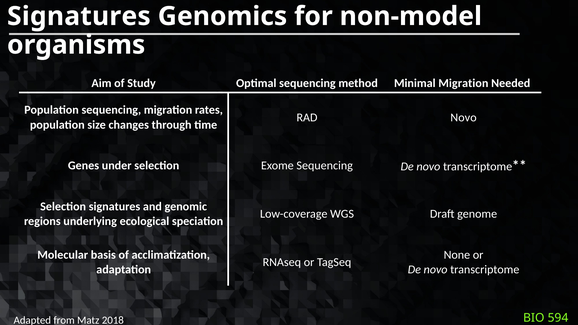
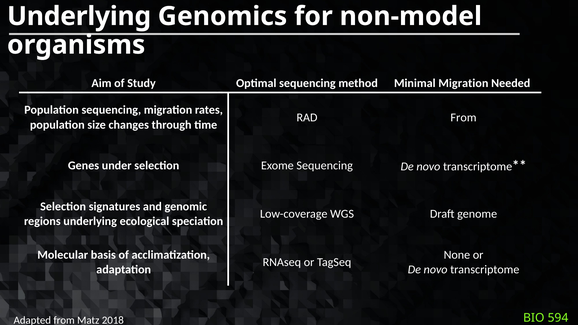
Signatures: Signatures -> Underlying (79, 16)
RAD Novo: Novo -> From (463, 117)
